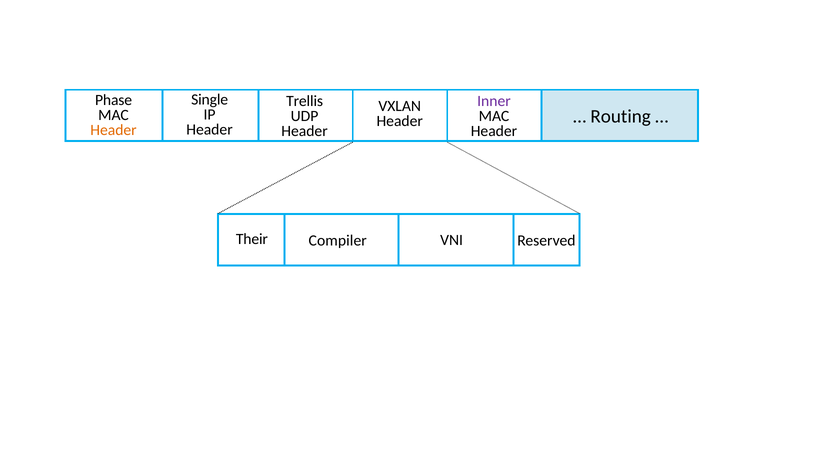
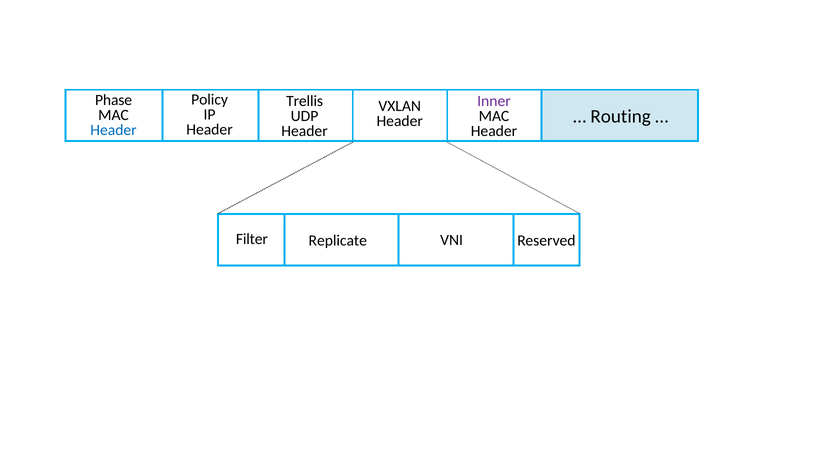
Single: Single -> Policy (210, 100)
Header colour: orange -> blue (113, 130)
Their: Their -> Filter (252, 239)
Compiler: Compiler -> Replicate (338, 241)
